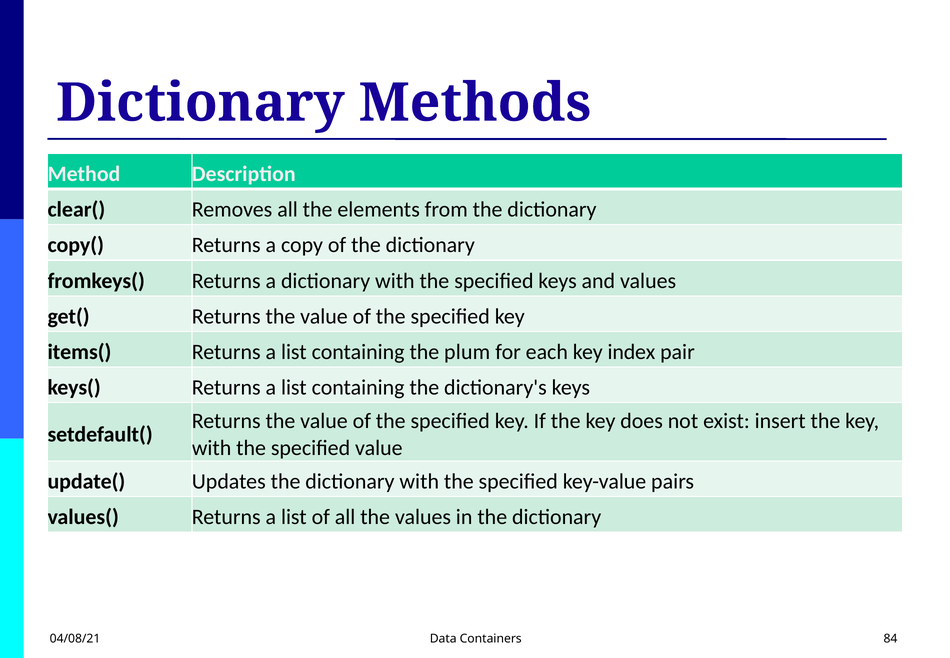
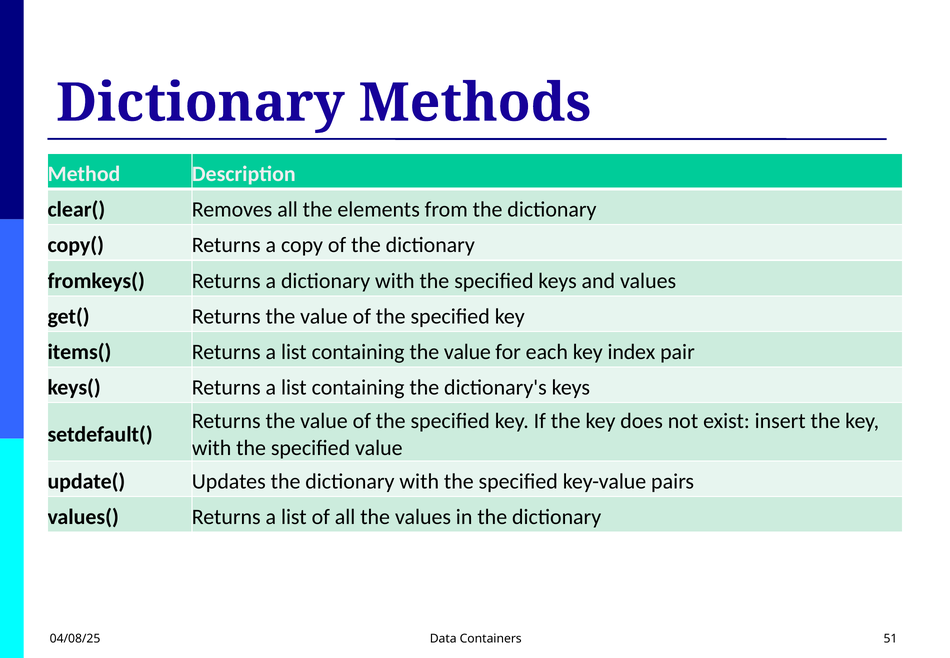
containing the plum: plum -> value (467, 352)
04/08/21: 04/08/21 -> 04/08/25 (75, 638)
84: 84 -> 51 (891, 638)
